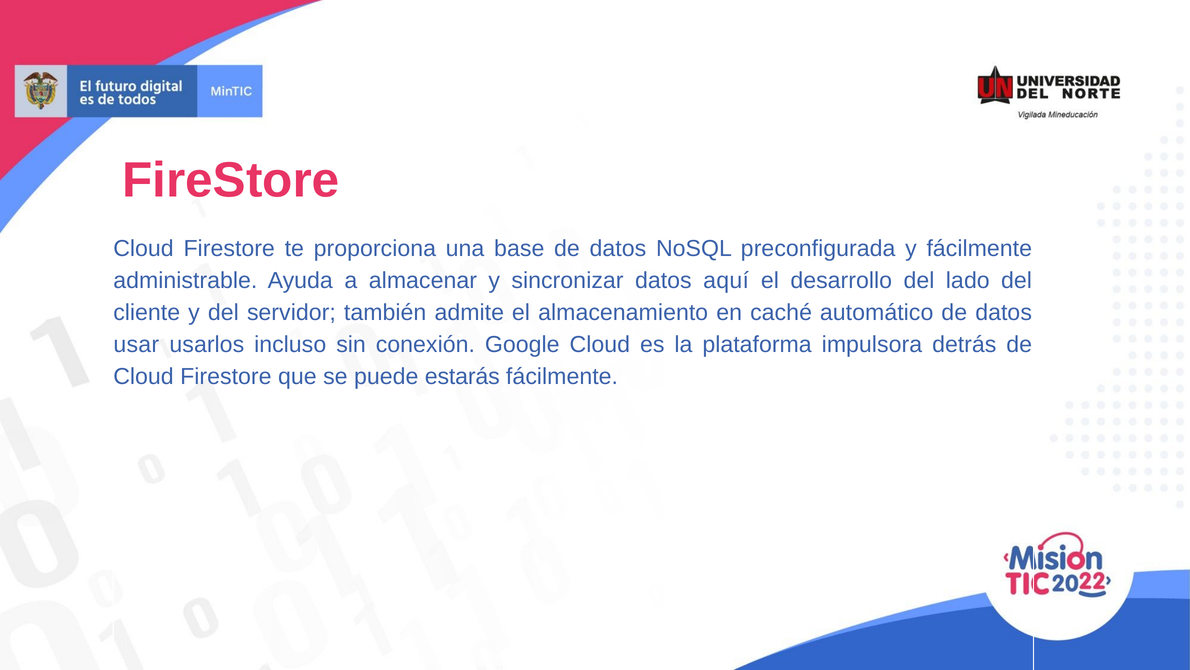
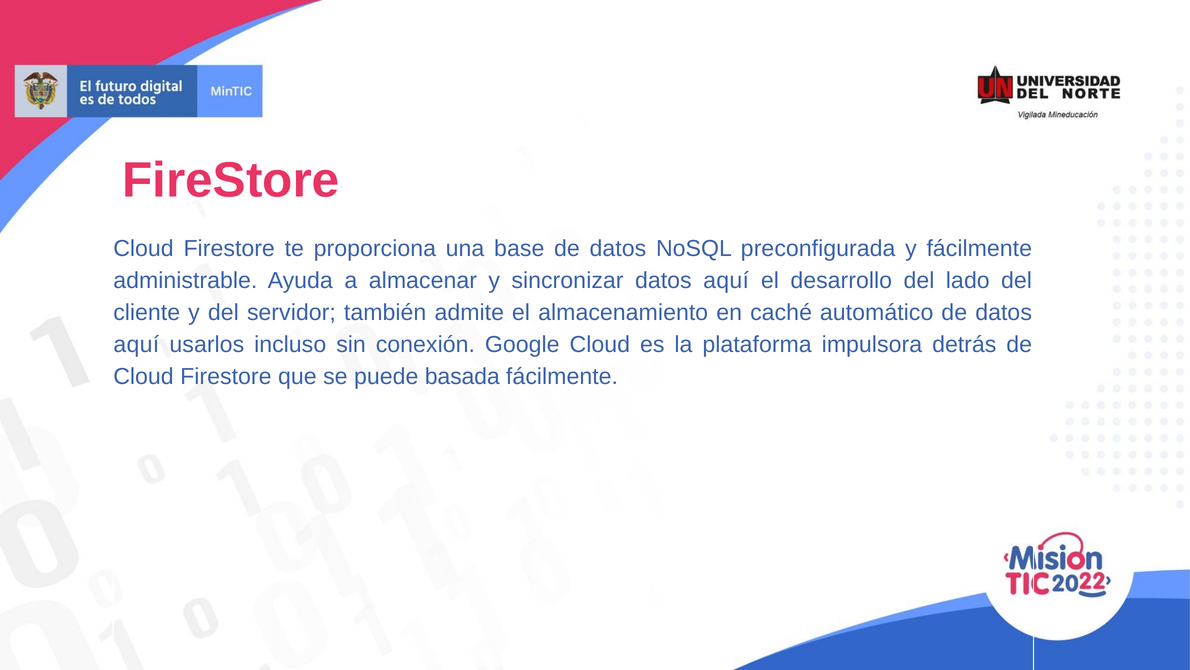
usar: usar -> aquí (136, 344)
estarás: estarás -> basada (462, 376)
